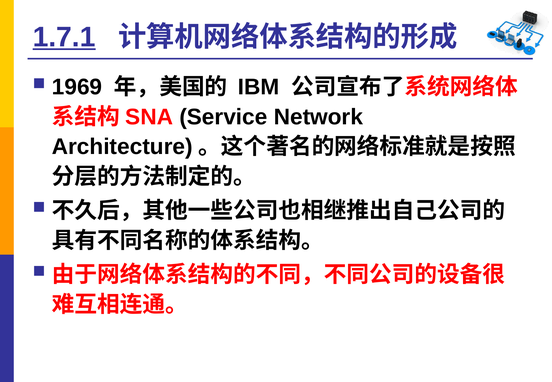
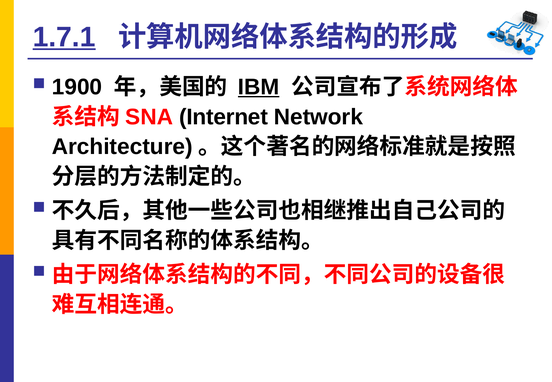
1969: 1969 -> 1900 (77, 87)
IBM underline: none -> present (259, 87)
Service: Service -> Internet (224, 117)
